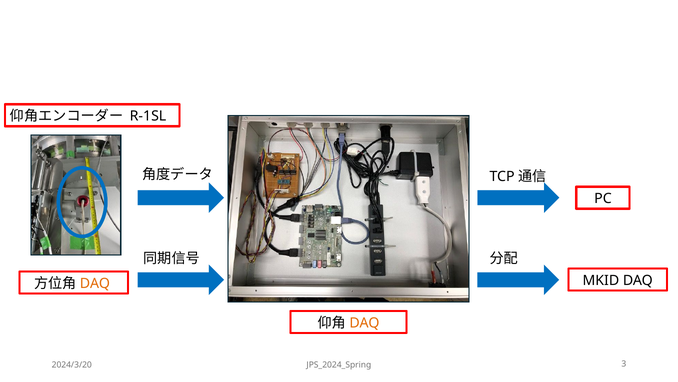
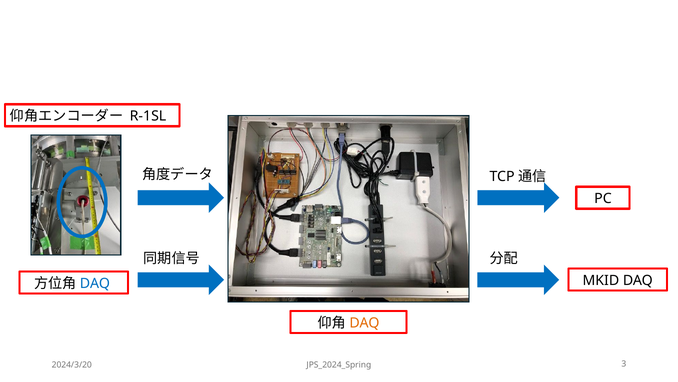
DAQ colour: orange -> blue (95, 283)
